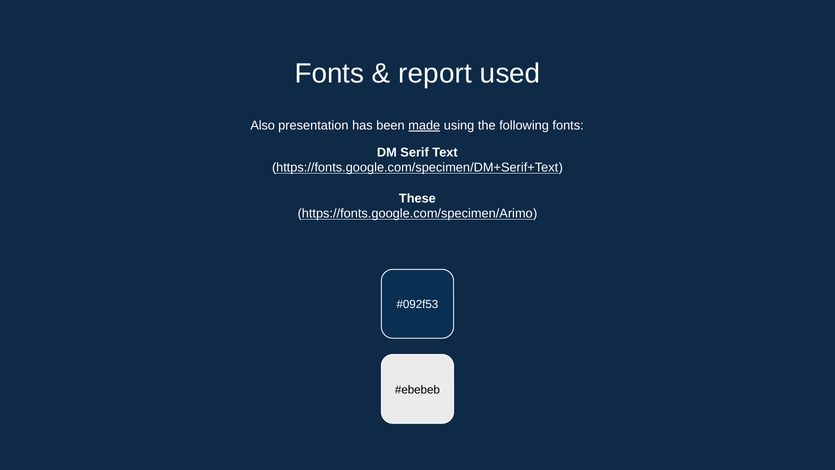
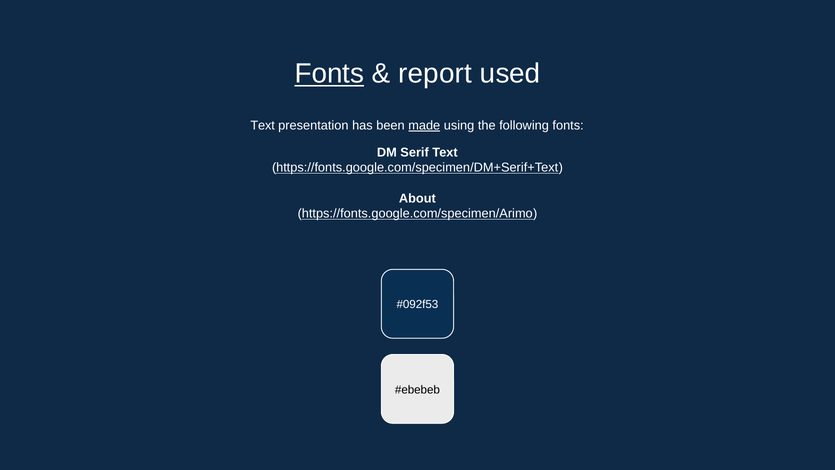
Fonts underline: none -> present (329, 74)
Also: Also -> Text (263, 125)
These: These -> About (417, 198)
